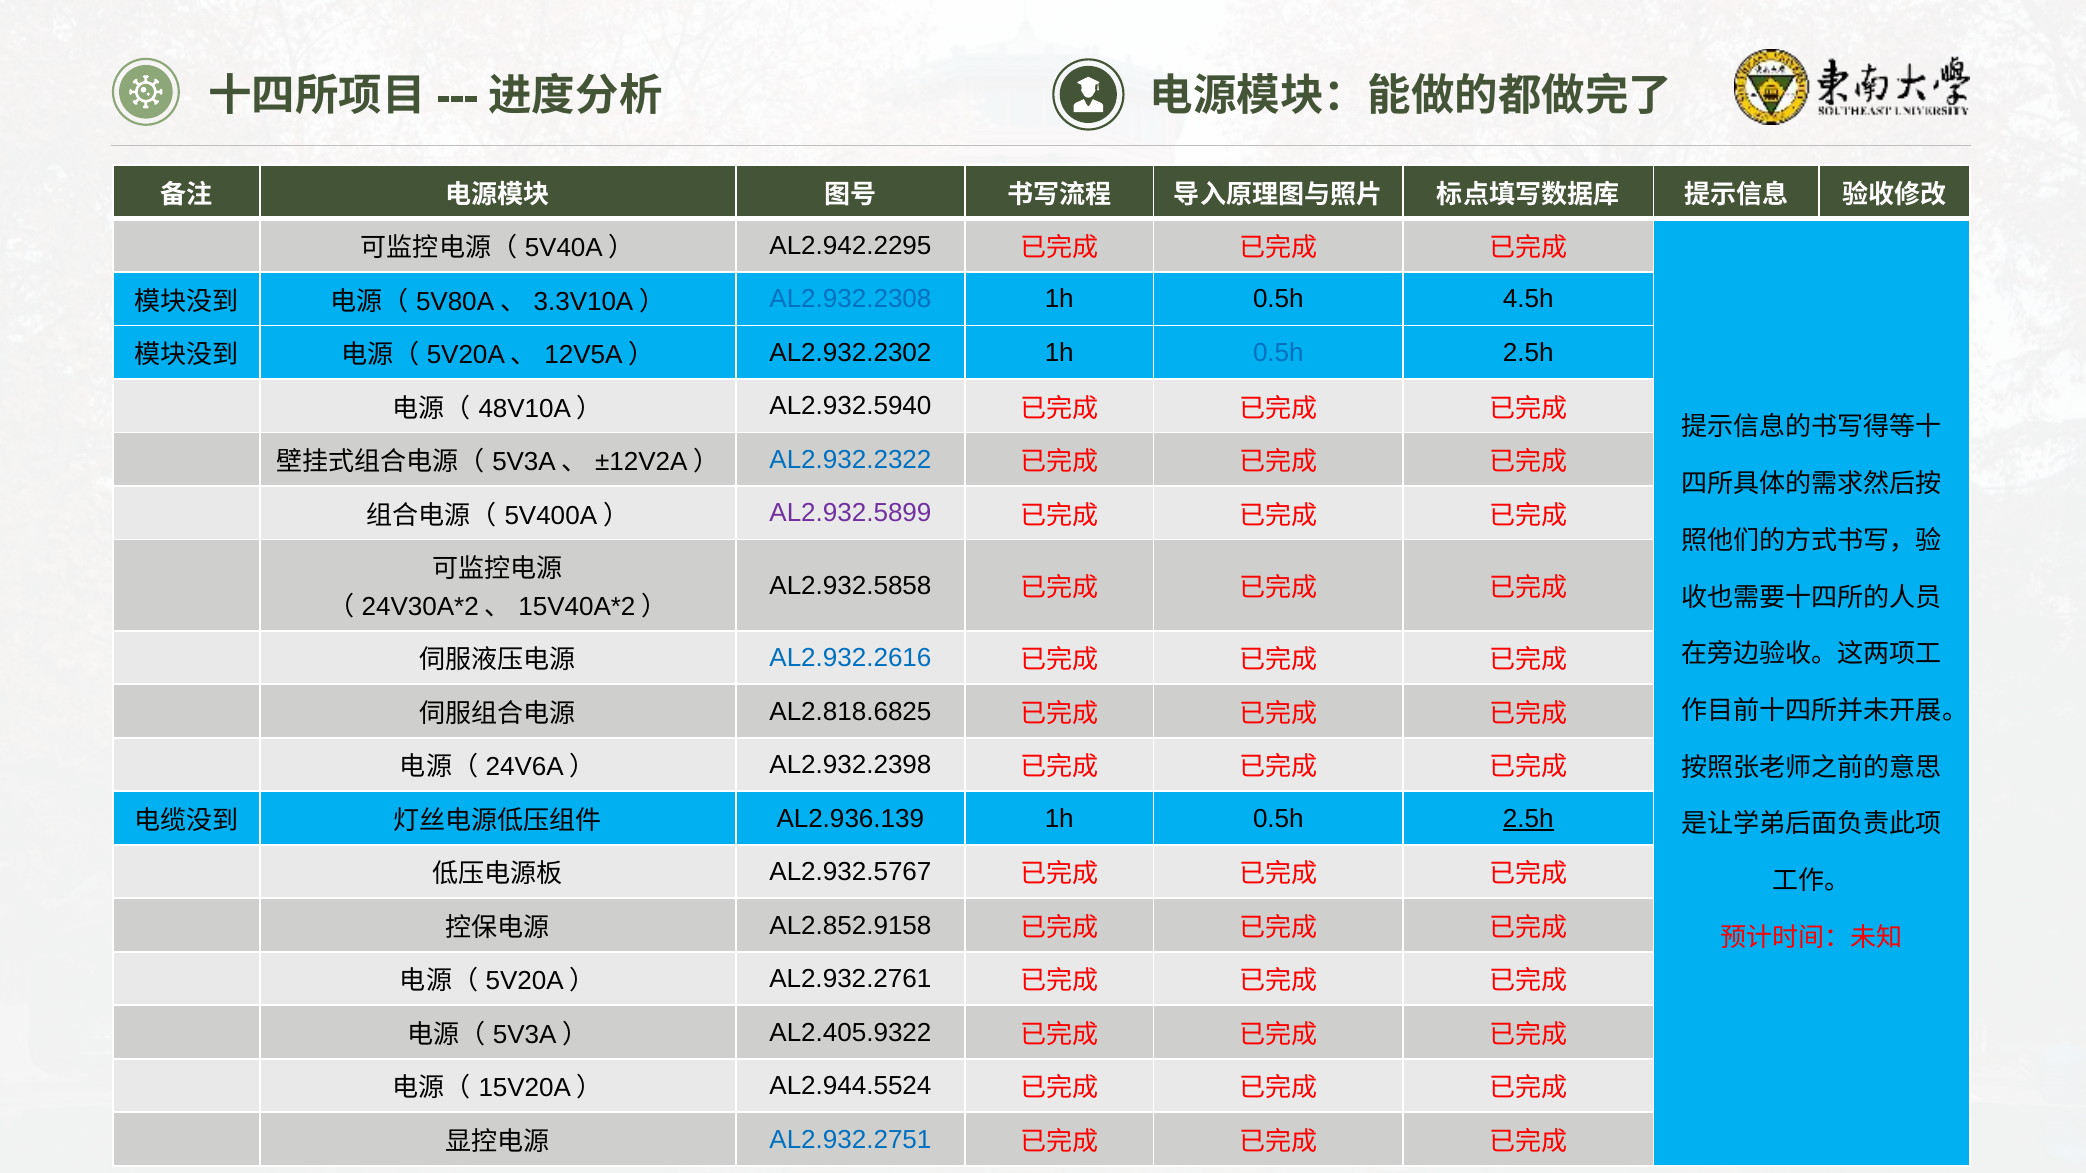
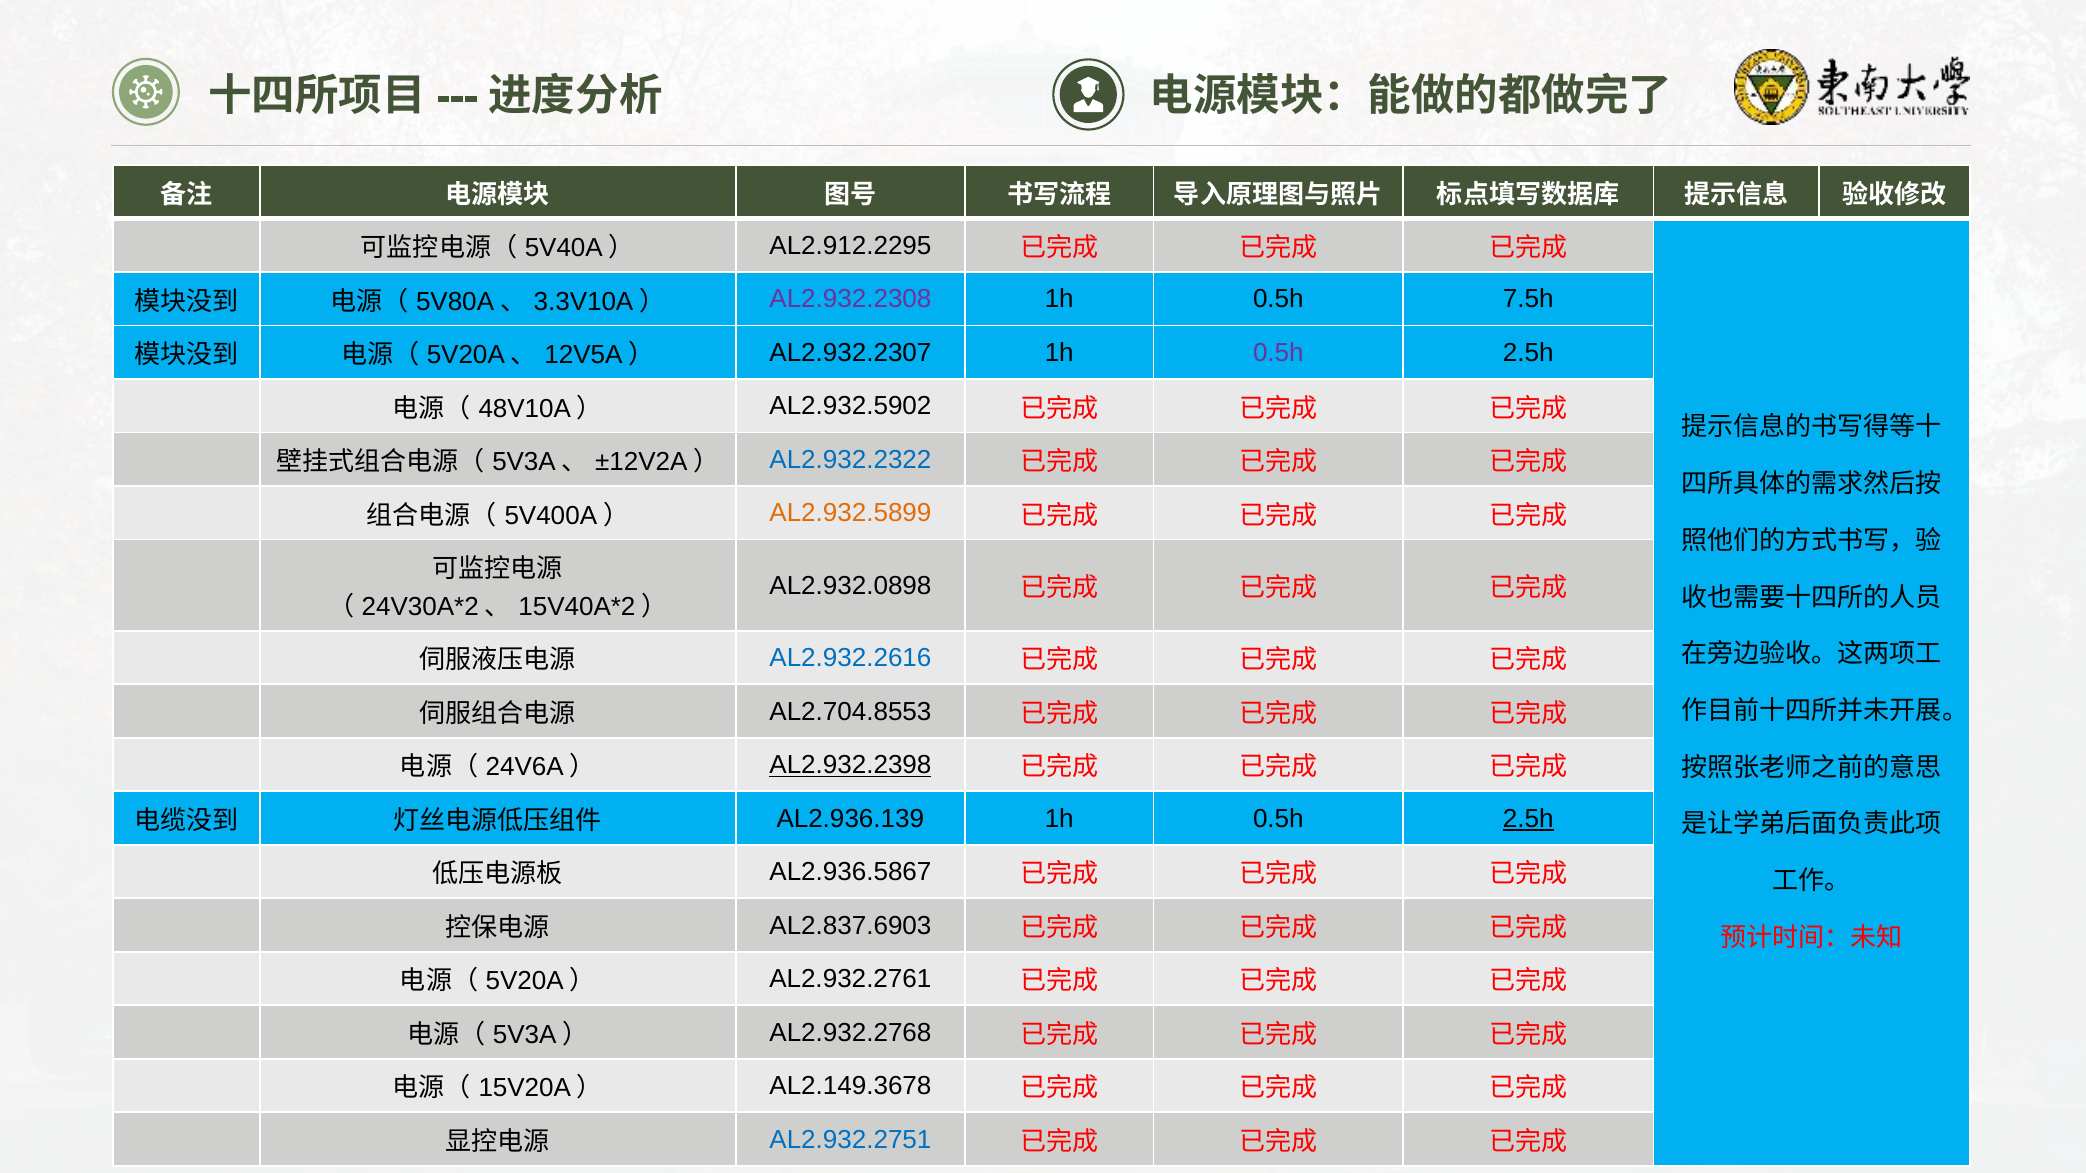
AL2.942.2295: AL2.942.2295 -> AL2.912.2295 (850, 246)
AL2.932.2308 colour: blue -> purple (850, 299)
4.5h: 4.5h -> 7.5h (1528, 299)
AL2.932.2302: AL2.932.2302 -> AL2.932.2307 (850, 353)
0.5h colour: blue -> purple (1278, 353)
AL2.932.5940: AL2.932.5940 -> AL2.932.5902 (850, 406)
AL2.932.5899 colour: purple -> orange (850, 513)
AL2.932.5858: AL2.932.5858 -> AL2.932.0898 (850, 586)
AL2.818.6825: AL2.818.6825 -> AL2.704.8553 (850, 712)
AL2.932.2398 underline: none -> present (850, 765)
AL2.932.5767: AL2.932.5767 -> AL2.936.5867 (850, 872)
AL2.852.9158: AL2.852.9158 -> AL2.837.6903 (850, 926)
AL2.405.9322: AL2.405.9322 -> AL2.932.2768 (850, 1033)
AL2.944.5524: AL2.944.5524 -> AL2.149.3678 (850, 1086)
